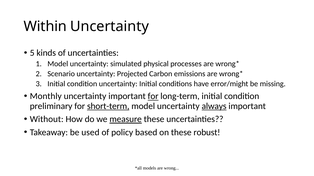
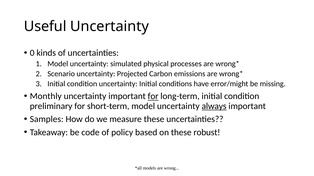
Within: Within -> Useful (45, 26)
5: 5 -> 0 (32, 53)
short-term underline: present -> none (108, 106)
Without: Without -> Samples (47, 120)
measure underline: present -> none (126, 120)
used: used -> code (90, 133)
